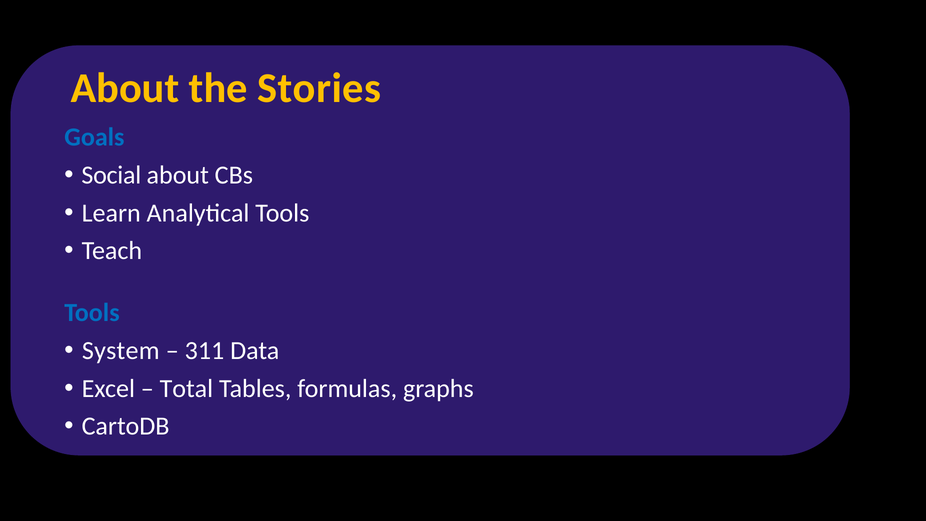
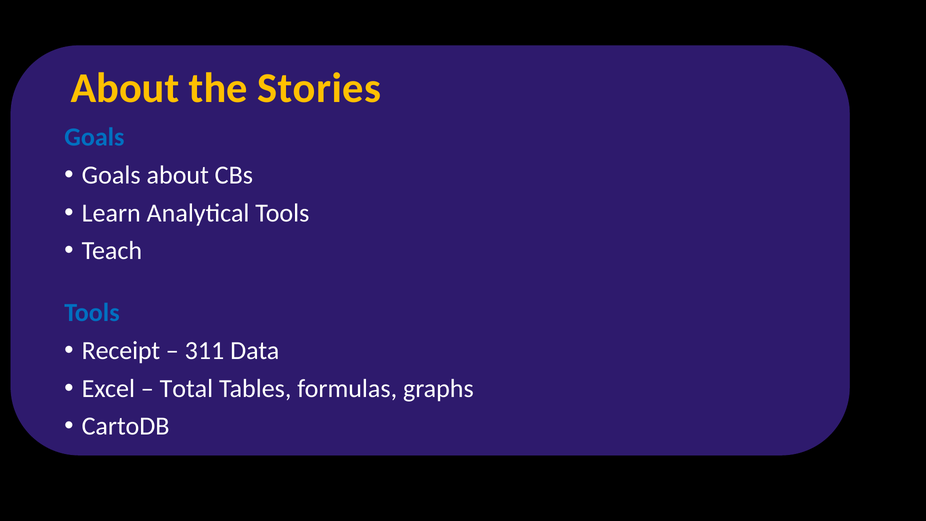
Social: Social -> Goals (111, 175)
System: System -> Receipt (121, 351)
